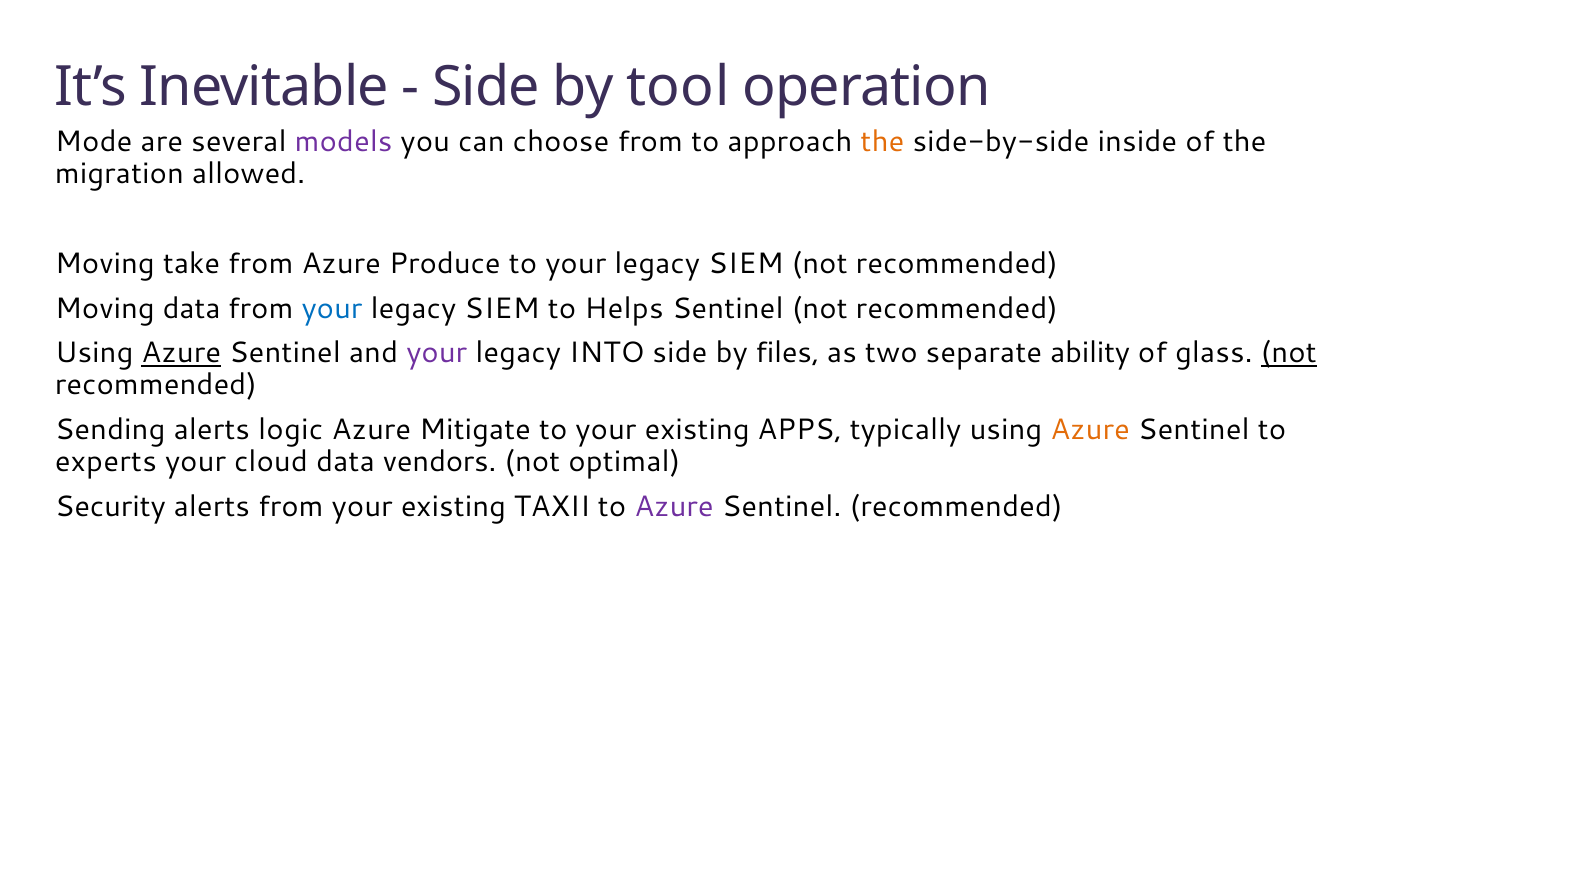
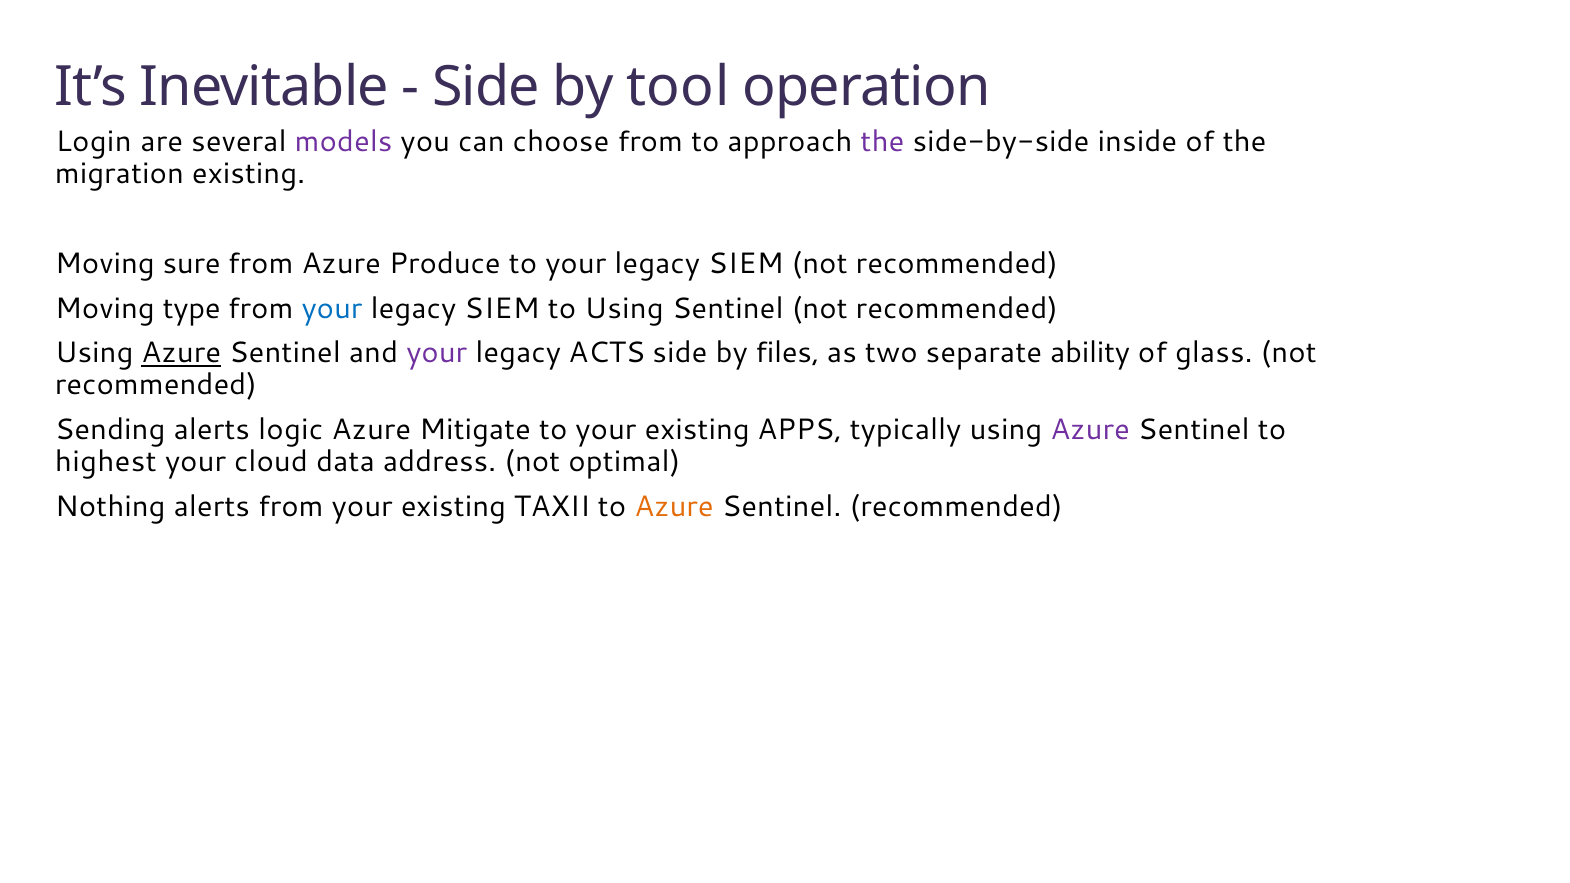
Mode: Mode -> Login (94, 142)
the colour: orange -> purple (882, 142)
migration allowed: allowed -> existing (249, 174)
take: take -> sure (192, 264)
Moving data: data -> type (192, 308)
to Helps: Helps -> Using (624, 308)
INTO: INTO -> ACTS (607, 353)
not underline: present -> none (1289, 353)
Azure colour: orange -> purple (1090, 430)
experts: experts -> highest (106, 462)
vendors: vendors -> address (440, 462)
Security: Security -> Nothing (110, 507)
Azure colour: purple -> orange (674, 507)
